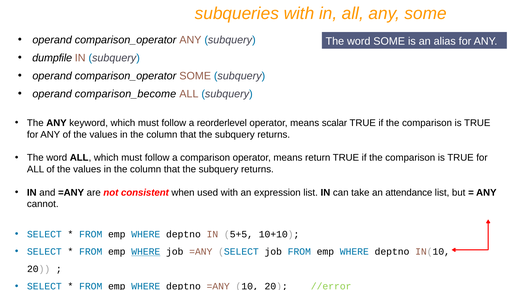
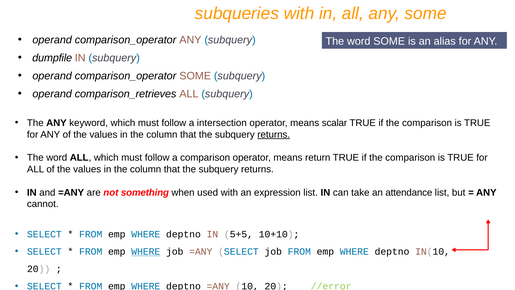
comparison_become: comparison_become -> comparison_retrieves (126, 94)
reorderlevel: reorderlevel -> intersection (222, 123)
returns underline: none -> present (274, 134)
consistent: consistent -> something (145, 192)
